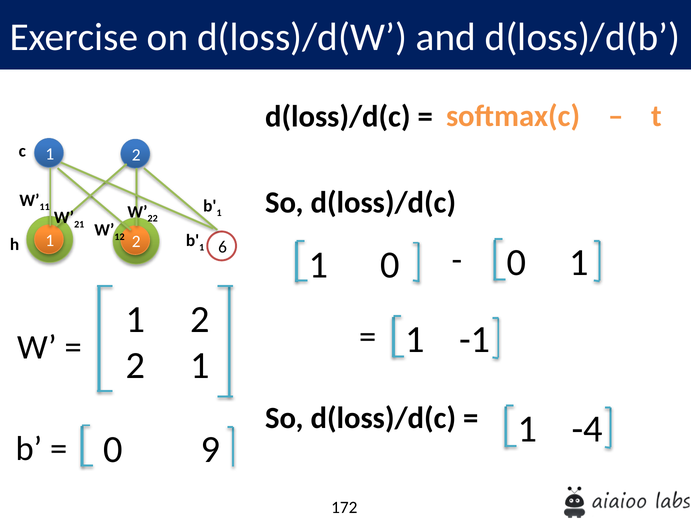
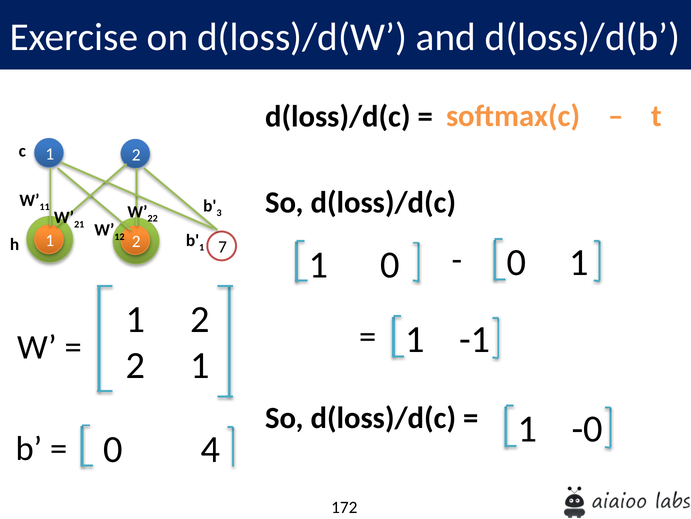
1: 1 -> 3 (219, 213)
6: 6 -> 7 (223, 247)
-4: -4 -> -0 (587, 428)
9: 9 -> 4 (210, 449)
